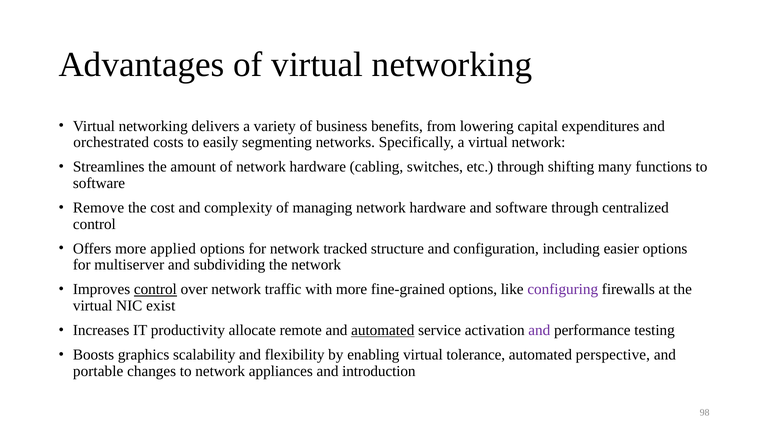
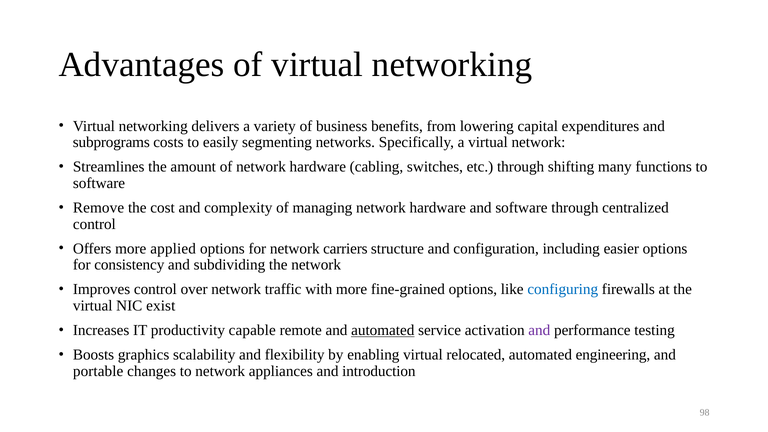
orchestrated: orchestrated -> subprograms (111, 142)
tracked: tracked -> carriers (345, 249)
multiserver: multiserver -> consistency (129, 265)
control underline: present -> none (155, 289)
configuring colour: purple -> blue (563, 289)
allocate: allocate -> capable (252, 330)
tolerance: tolerance -> relocated (476, 355)
perspective: perspective -> engineering (613, 355)
